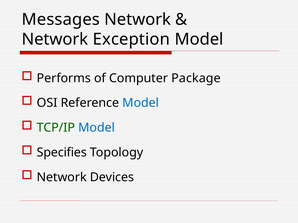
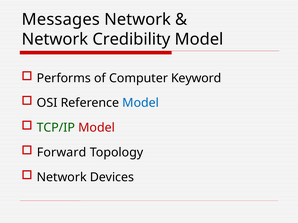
Exception: Exception -> Credibility (131, 39)
Package: Package -> Keyword (196, 78)
Model colour: blue -> red (97, 128)
Specifies: Specifies -> Forward (62, 153)
